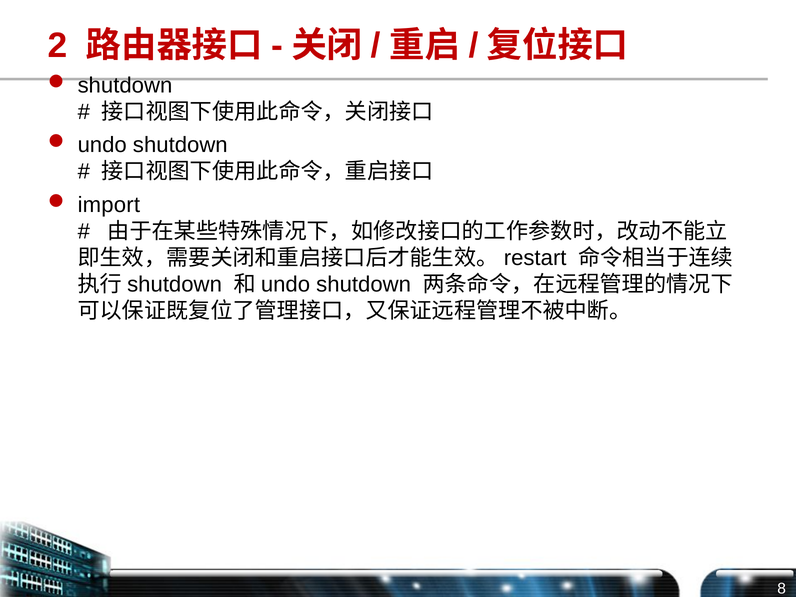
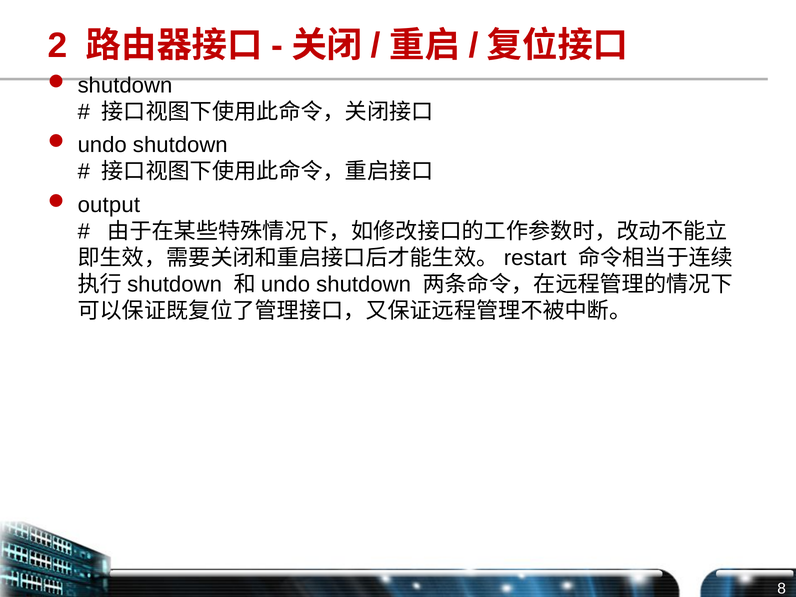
import: import -> output (109, 205)
